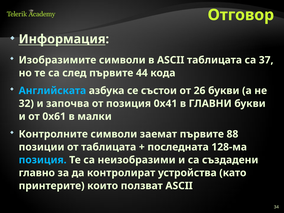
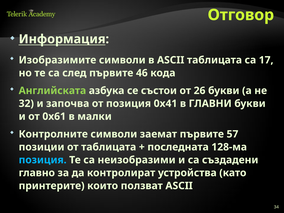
37: 37 -> 17 (266, 60)
44: 44 -> 46 (142, 73)
Английската colour: light blue -> light green (52, 91)
88: 88 -> 57 (232, 134)
